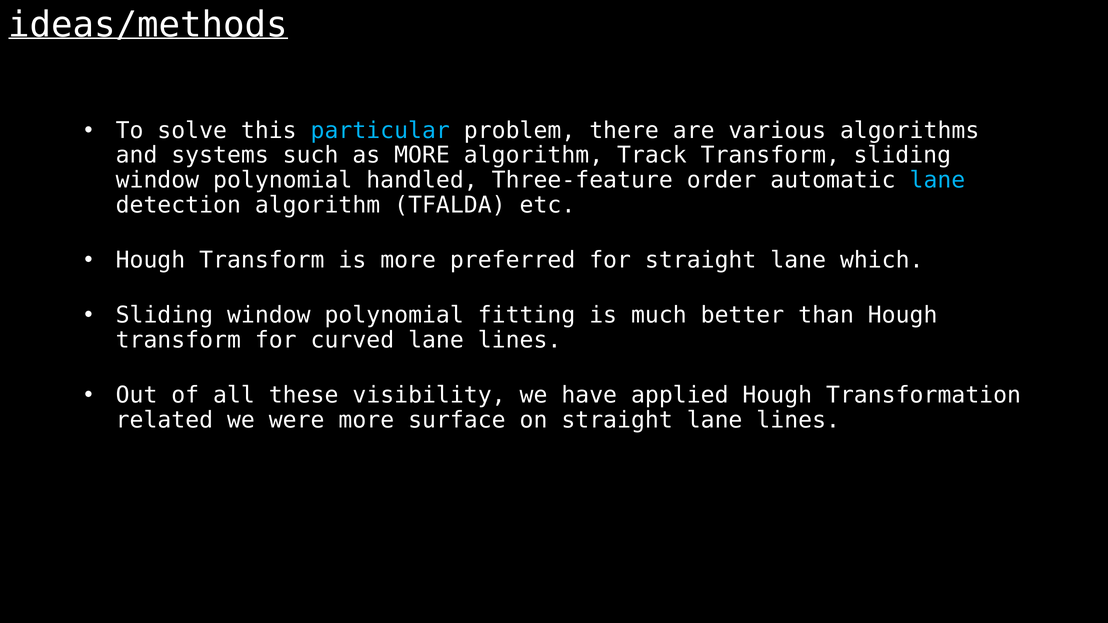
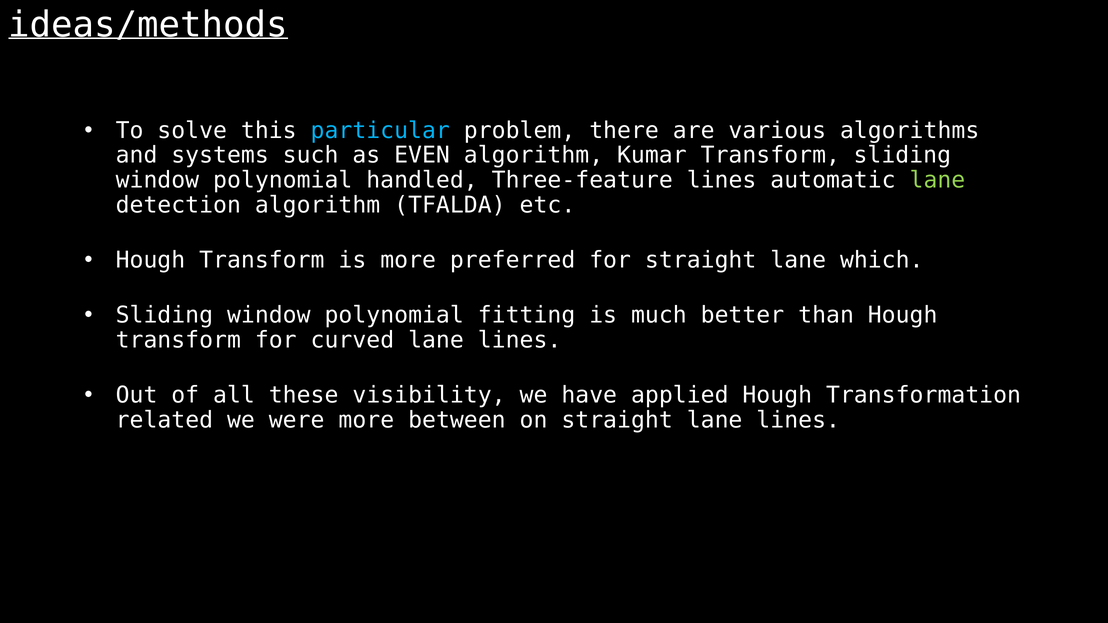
as MORE: MORE -> EVEN (422, 155)
Track: Track -> Kumar (652, 155)
Three-feature order: order -> lines (722, 180)
lane colour: light blue -> light green (937, 180)
surface: surface -> between (457, 420)
